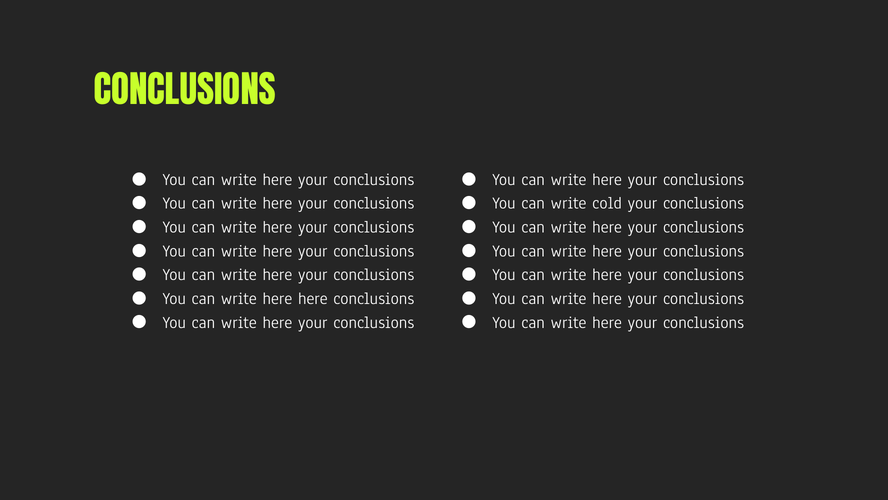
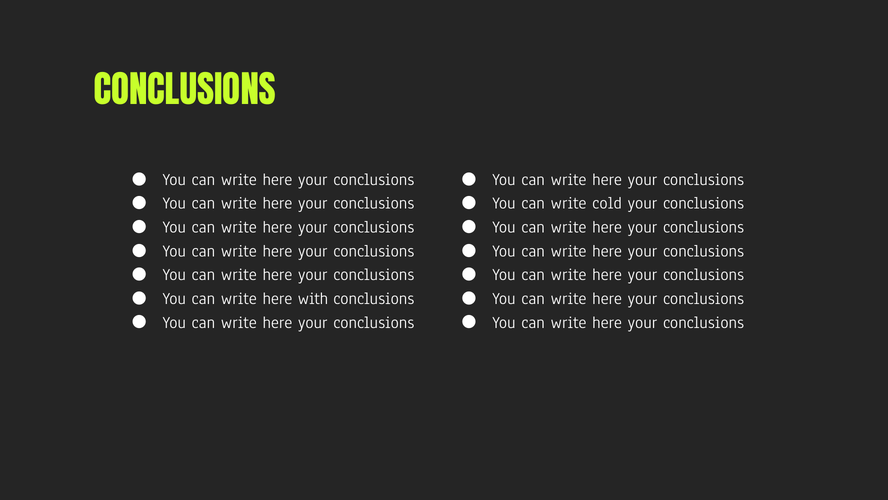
here here: here -> with (313, 298)
